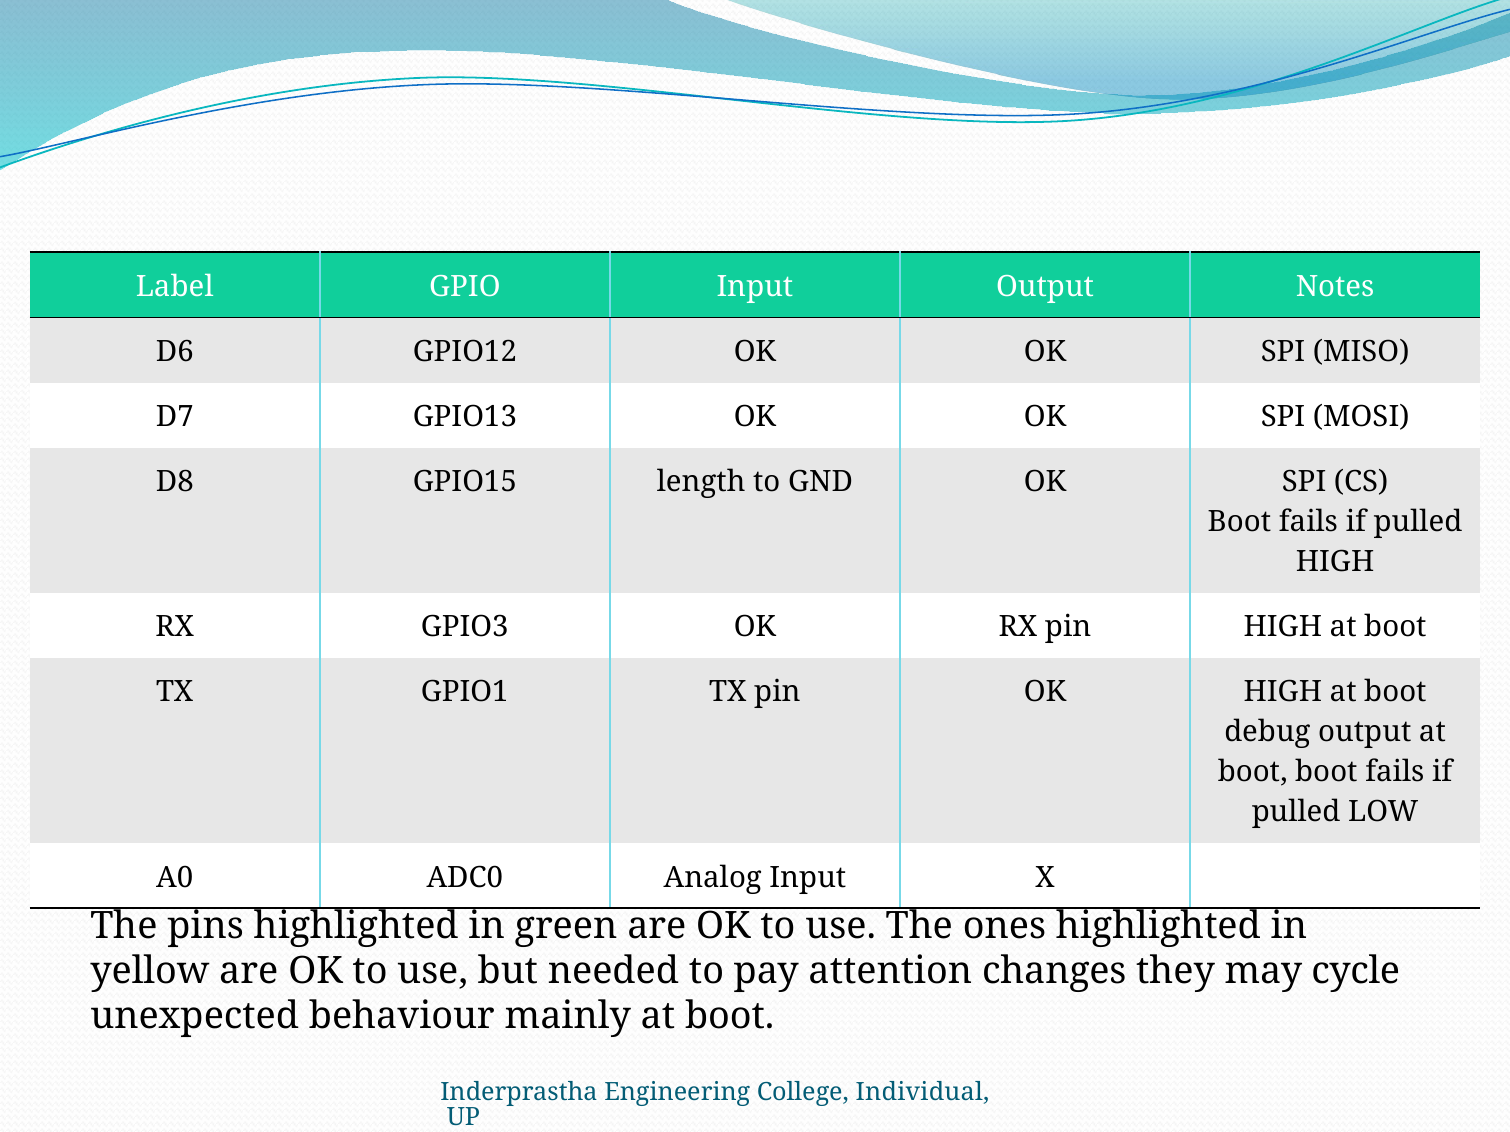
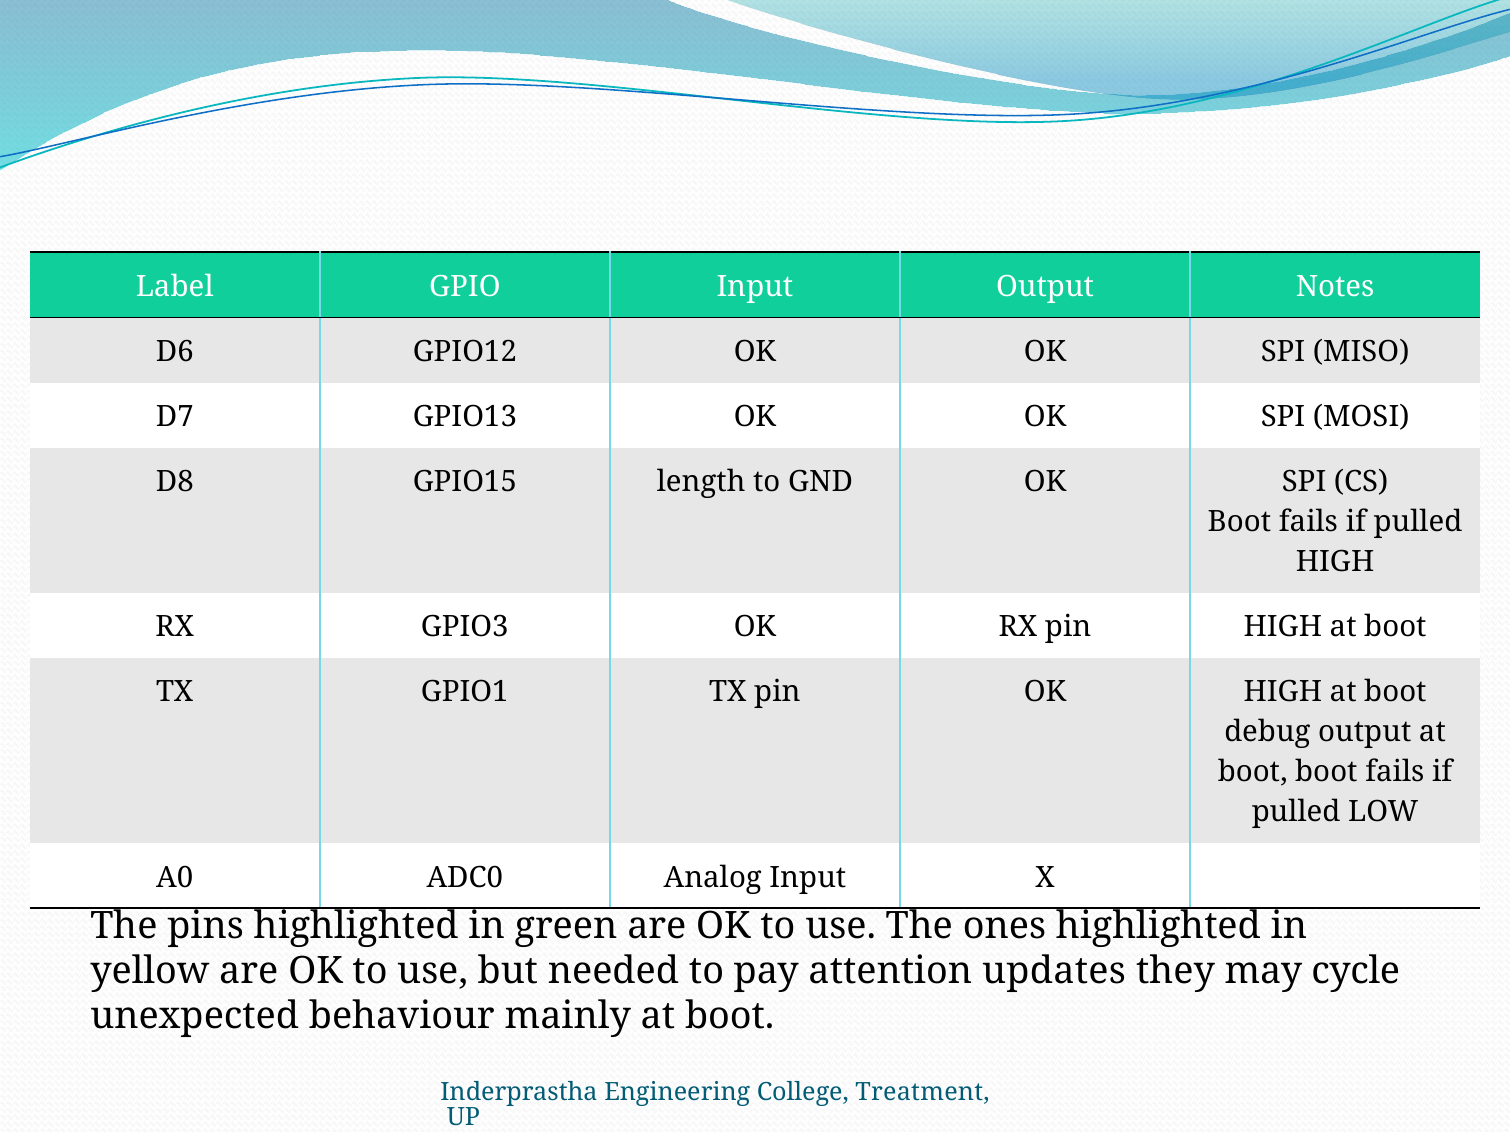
changes: changes -> updates (1054, 971)
Individual: Individual -> Treatment (923, 1093)
